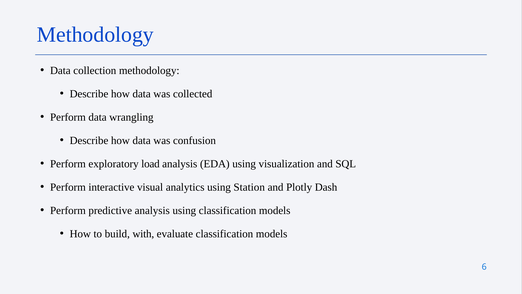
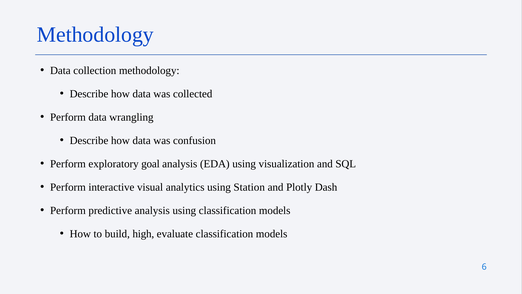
load: load -> goal (150, 164)
with: with -> high (143, 233)
